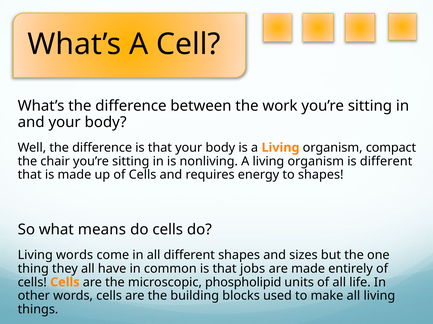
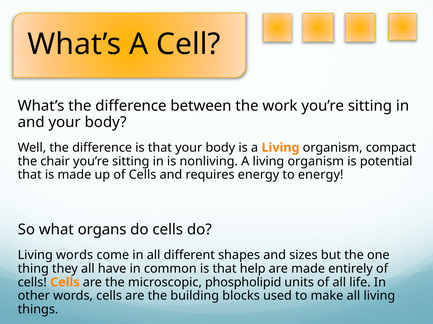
is different: different -> potential (386, 162)
to shapes: shapes -> energy (321, 175)
means: means -> organs (102, 230)
jobs: jobs -> help (253, 269)
